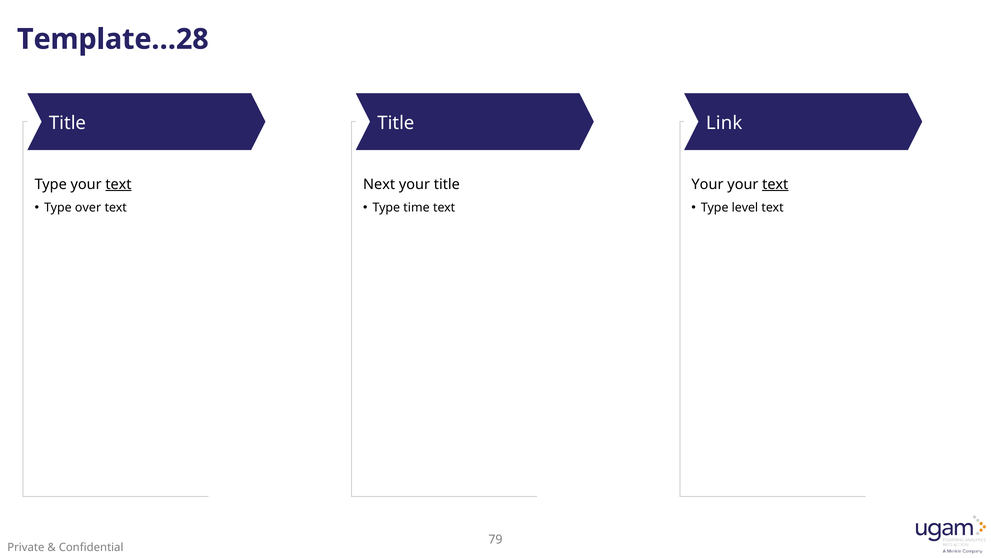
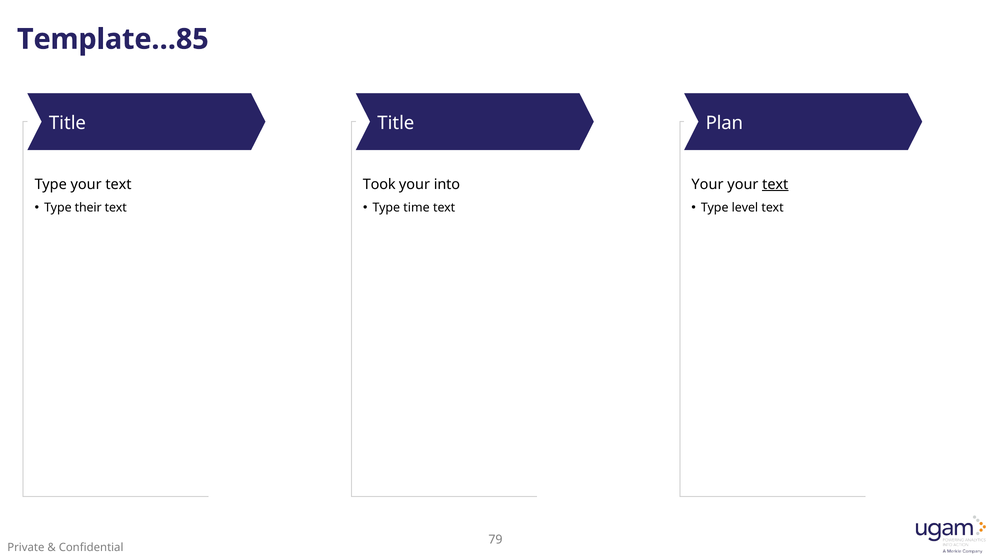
Template…28: Template…28 -> Template…85 (113, 39)
Link: Link -> Plan (724, 123)
text underline: present -> none (118, 184)
Next: Next -> Took (379, 184)
your title: title -> into (447, 184)
over: over -> their (88, 208)
